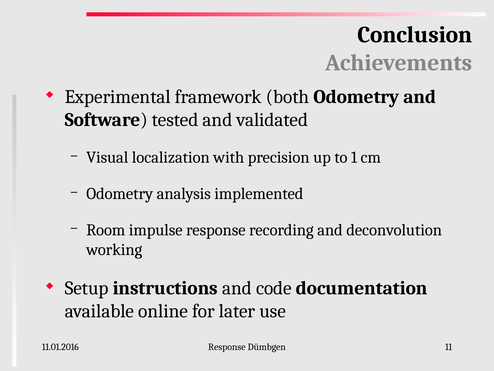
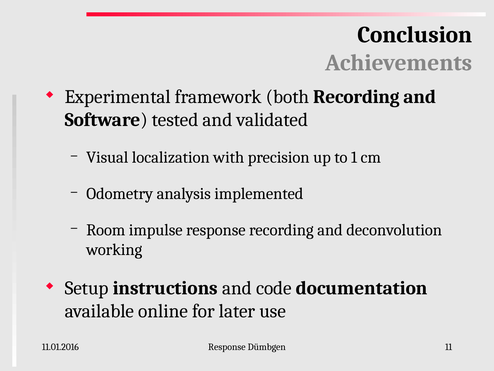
both Odometry: Odometry -> Recording (357, 97)
